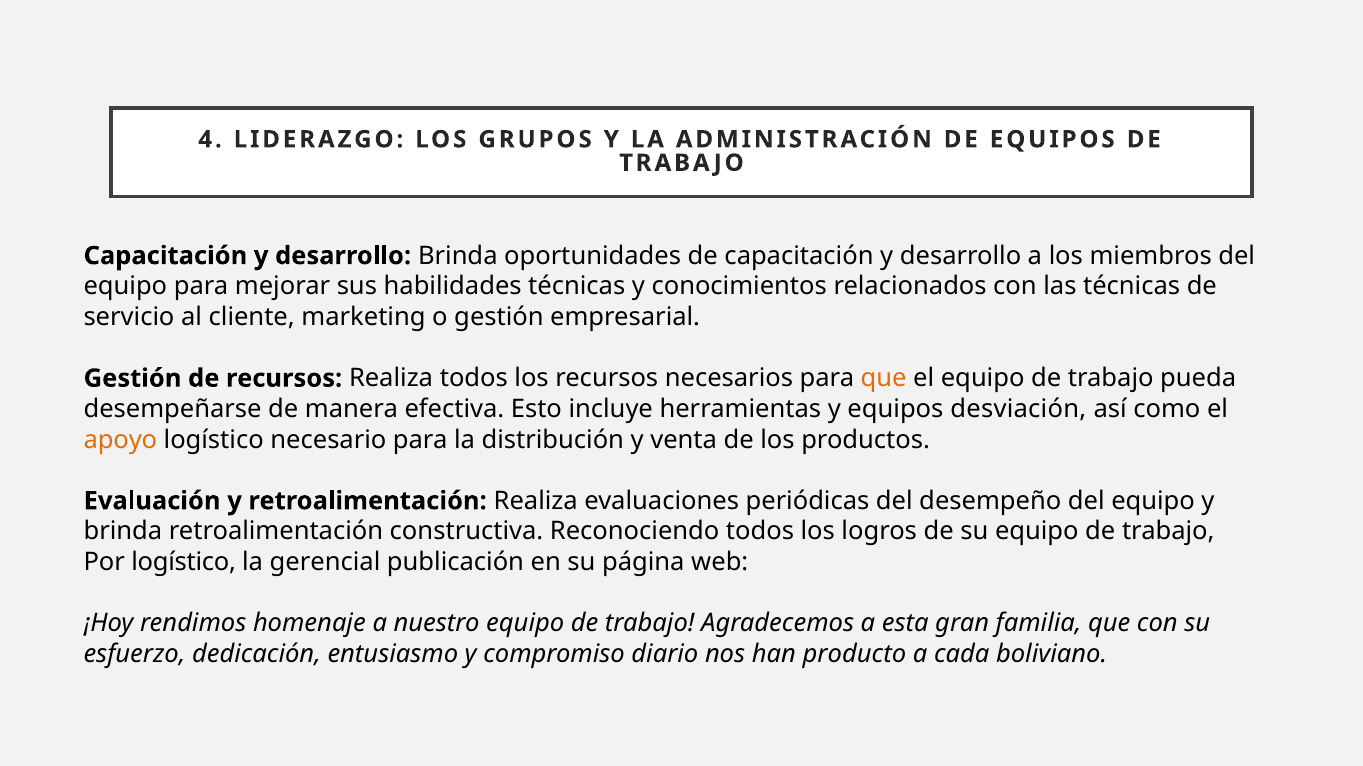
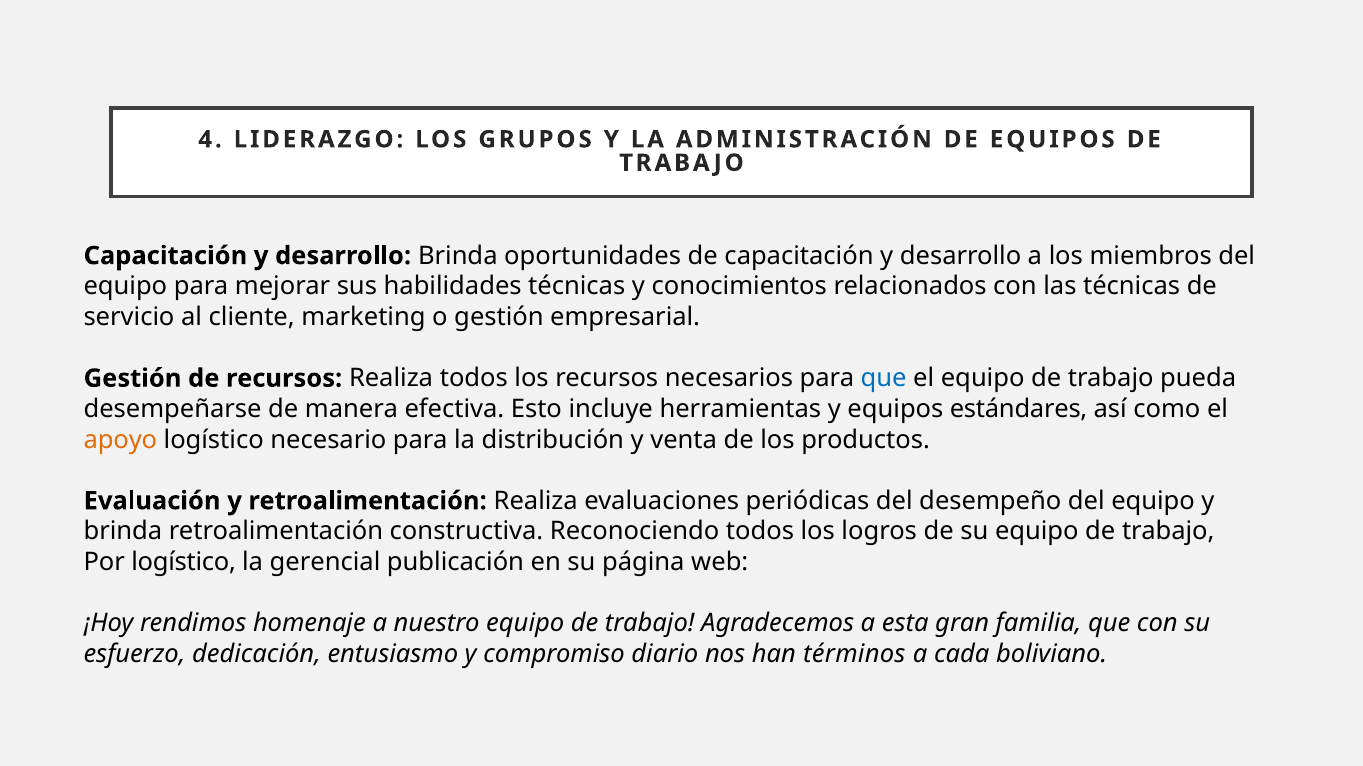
que colour: orange -> blue (884, 379)
desviación: desviación -> estándares (1019, 409)
producto: producto -> términos (854, 655)
